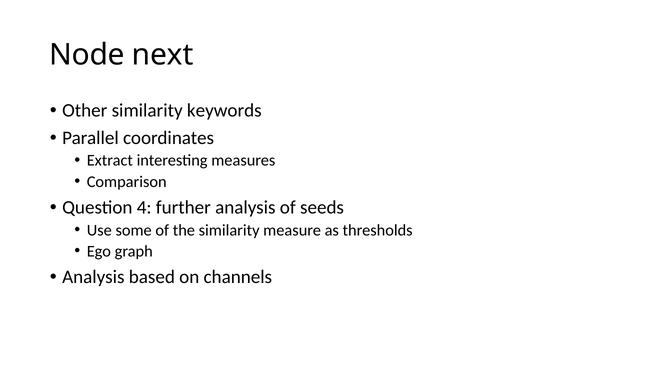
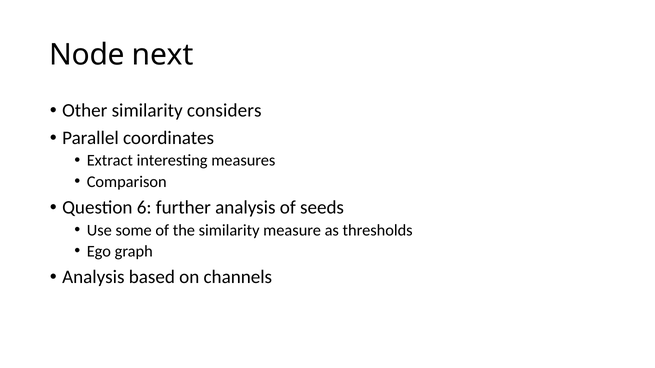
keywords: keywords -> considers (224, 111)
4: 4 -> 6 (144, 208)
